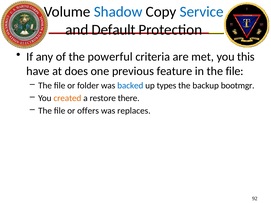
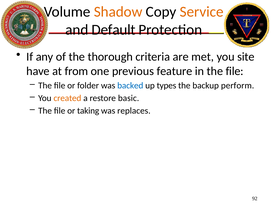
Shadow colour: blue -> orange (118, 12)
Service colour: blue -> orange (202, 12)
powerful: powerful -> thorough (110, 57)
this: this -> site (246, 57)
does: does -> from (76, 71)
bootmgr: bootmgr -> perform (238, 86)
there: there -> basic (129, 98)
offers: offers -> taking (88, 111)
